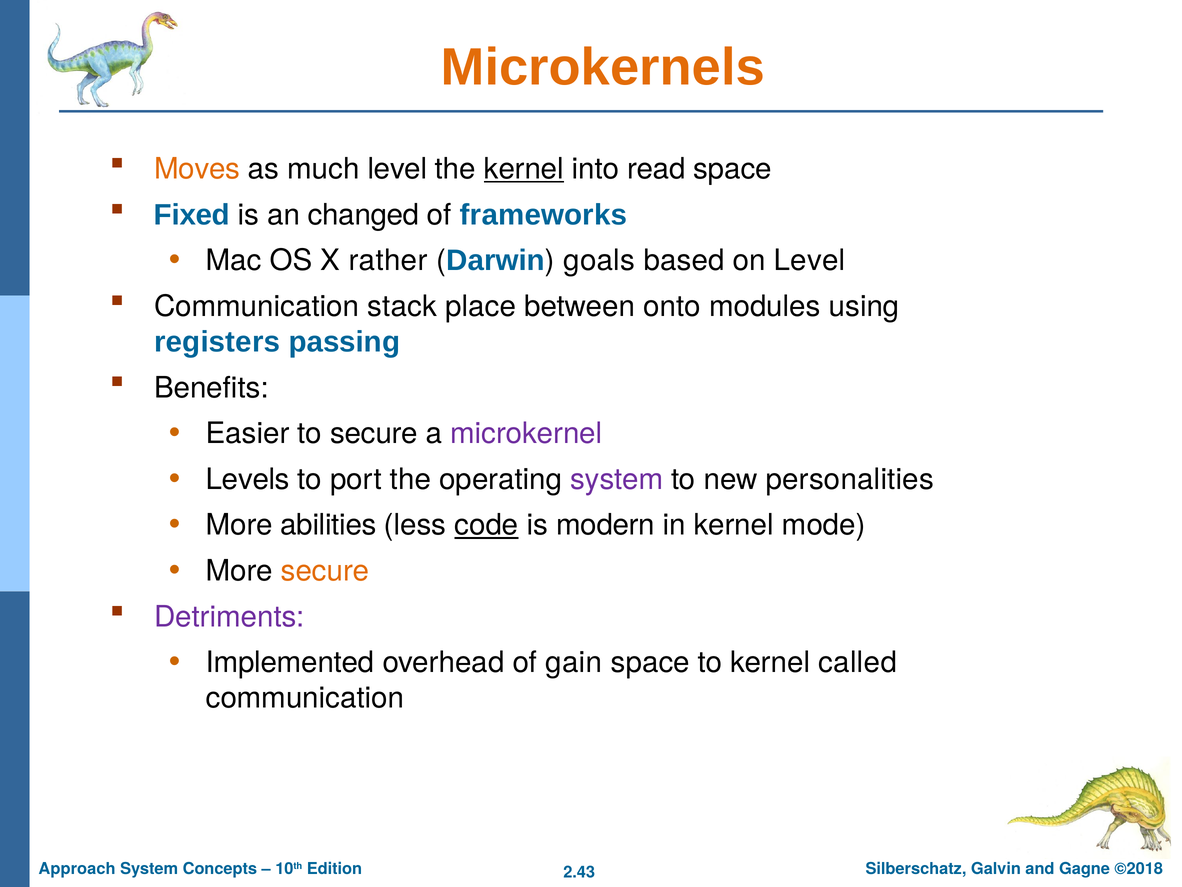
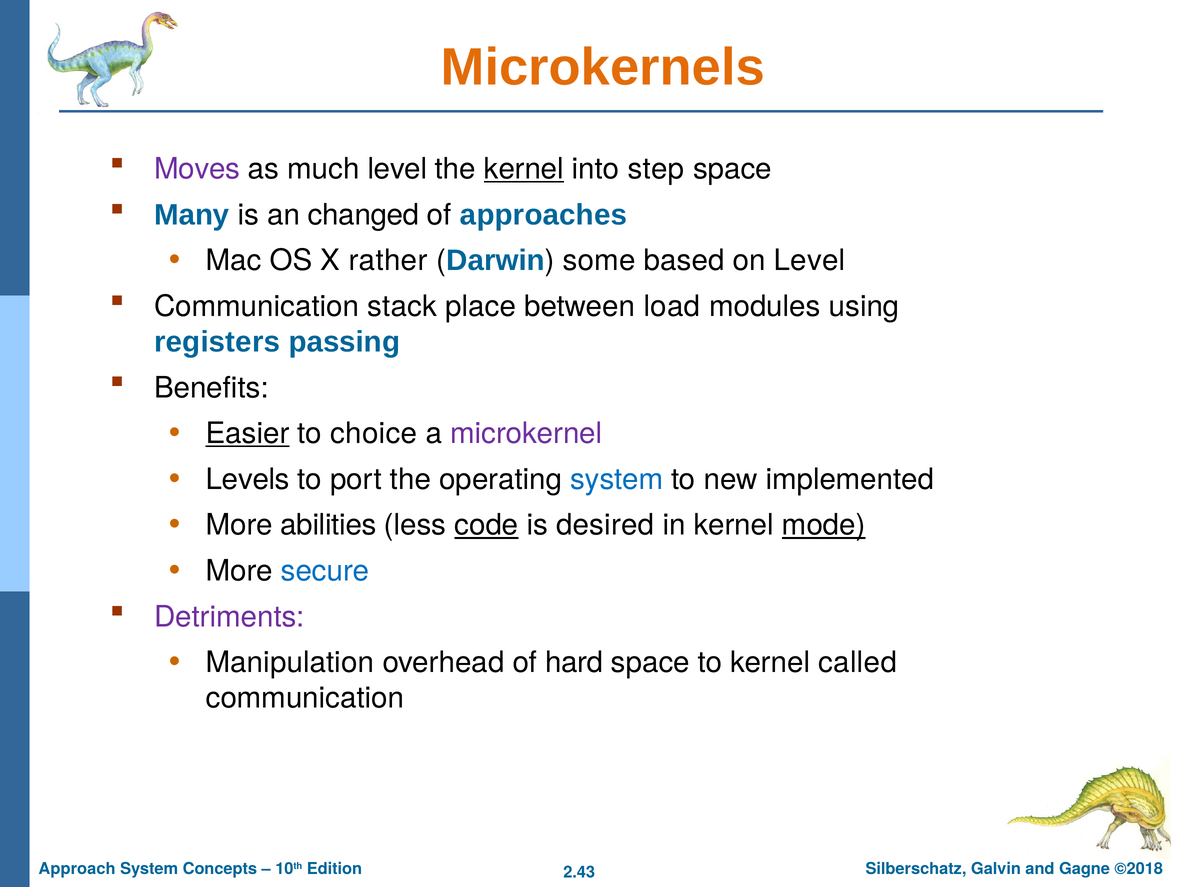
Moves colour: orange -> purple (197, 169)
read: read -> step (656, 169)
Fixed: Fixed -> Many (192, 215)
frameworks: frameworks -> approaches (544, 215)
goals: goals -> some (599, 261)
onto: onto -> load (672, 306)
Easier underline: none -> present (248, 433)
to secure: secure -> choice (374, 433)
system colour: purple -> blue (617, 479)
personalities: personalities -> implemented (850, 479)
modern: modern -> desired (605, 525)
mode underline: none -> present (824, 525)
secure colour: orange -> blue (325, 571)
Implemented: Implemented -> Manipulation (290, 662)
gain: gain -> hard (574, 662)
